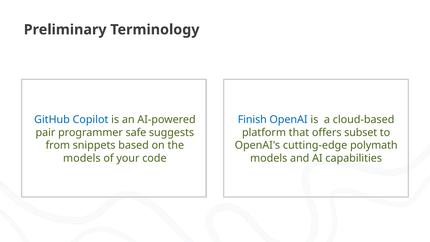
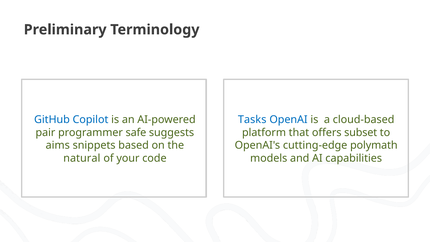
Finish: Finish -> Tasks (252, 120)
from: from -> aims (58, 145)
models: models -> natural (82, 158)
